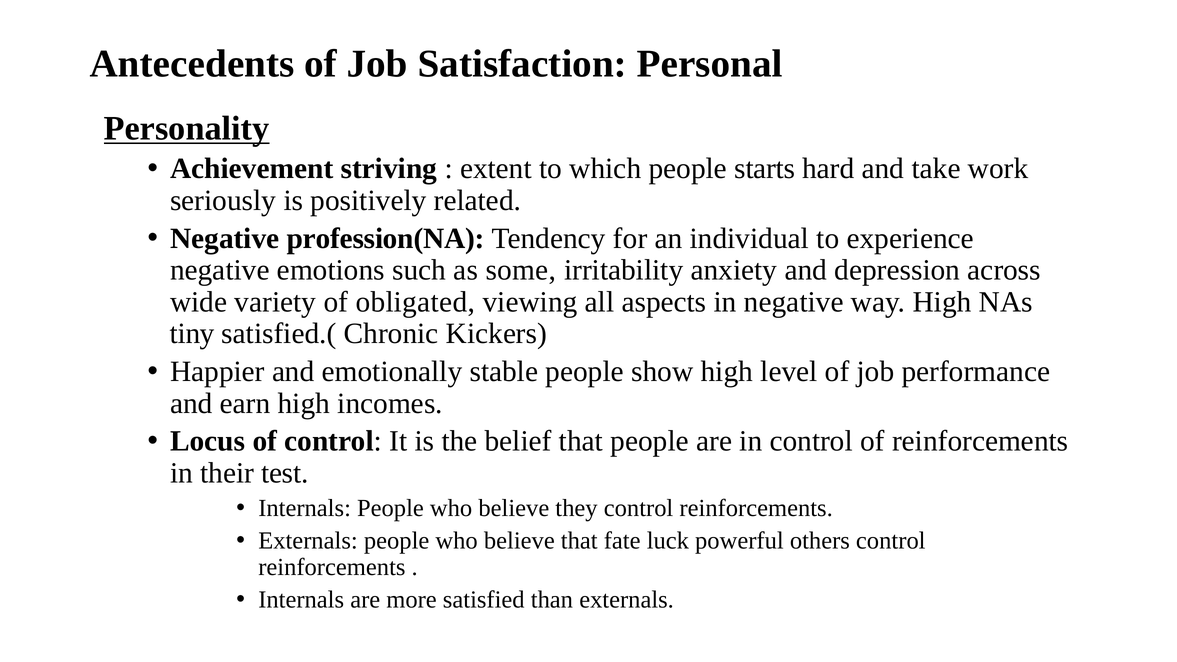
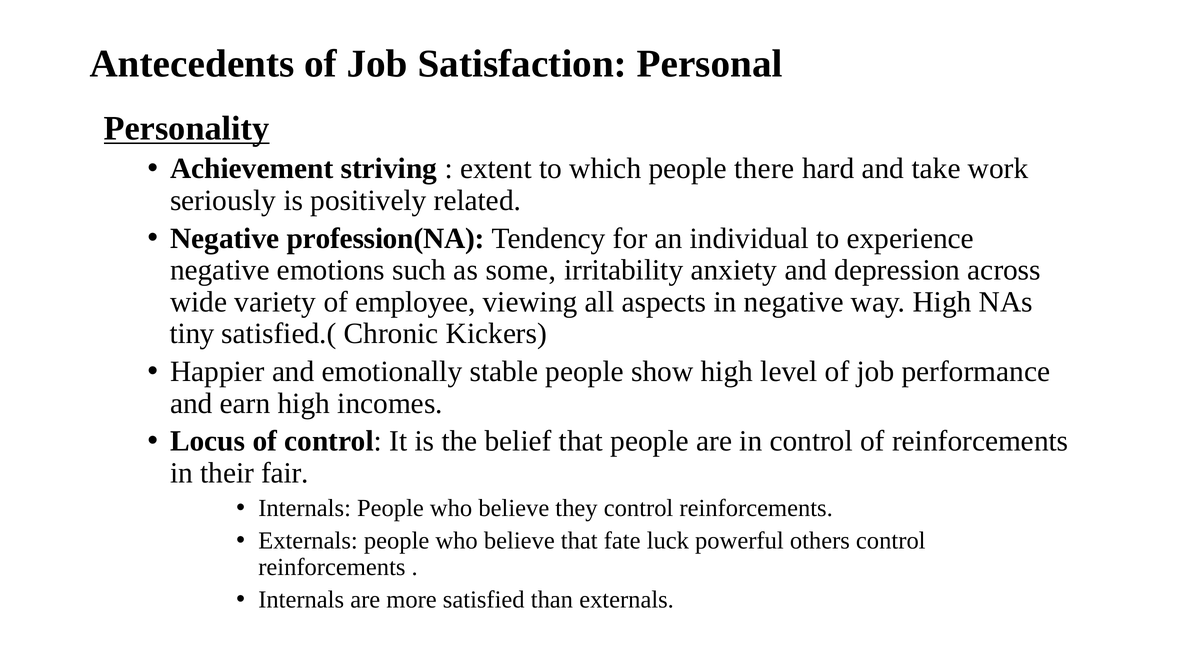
starts: starts -> there (764, 169)
obligated: obligated -> employee (415, 302)
test: test -> fair (285, 473)
